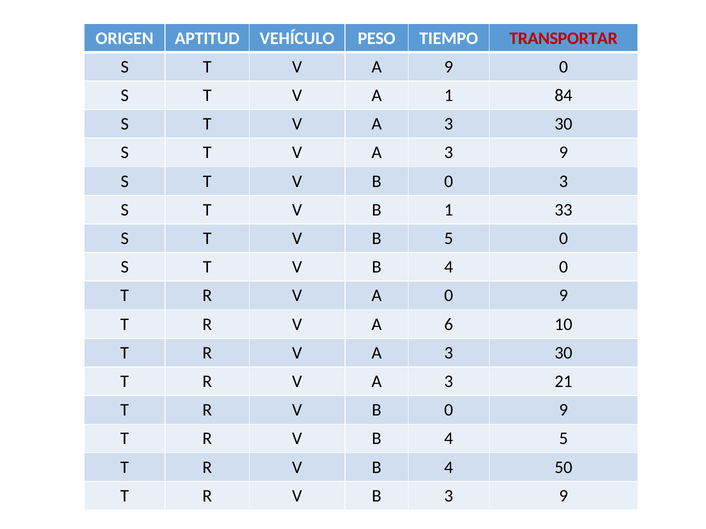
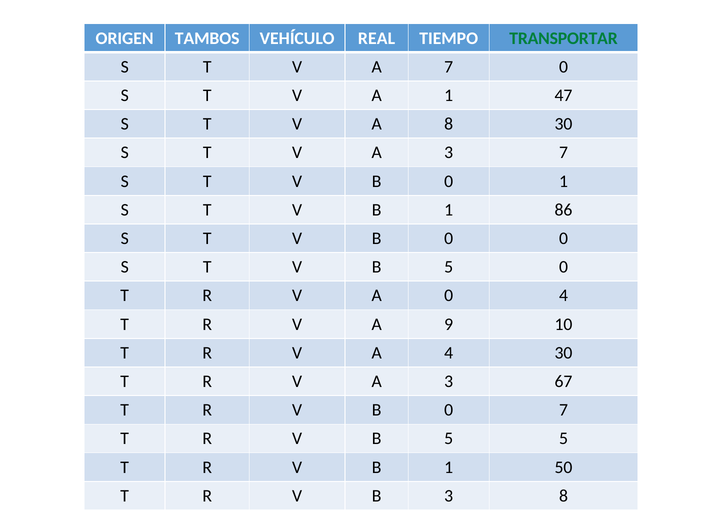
APTITUD: APTITUD -> TAMBOS (207, 38)
PESO: PESO -> REAL (376, 38)
TRANSPORTAR colour: red -> green (563, 38)
A 9: 9 -> 7 (449, 67)
84: 84 -> 47 (563, 96)
3: 3 -> 8 (449, 124)
A 3 9: 9 -> 7 (563, 153)
0 3: 3 -> 1 (563, 181)
33: 33 -> 86 (563, 210)
5: 5 -> 0 (449, 239)
T V B 4: 4 -> 5 (449, 267)
A 0 9: 9 -> 4 (563, 296)
6: 6 -> 9 (449, 325)
3: 3 -> 4 (449, 353)
21: 21 -> 67 (563, 382)
B 0 9: 9 -> 7 (563, 410)
4: 4 -> 5 (449, 439)
4: 4 -> 1 (449, 468)
B 3 9: 9 -> 8 (563, 496)
